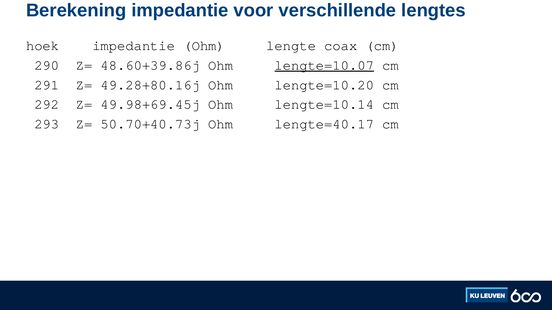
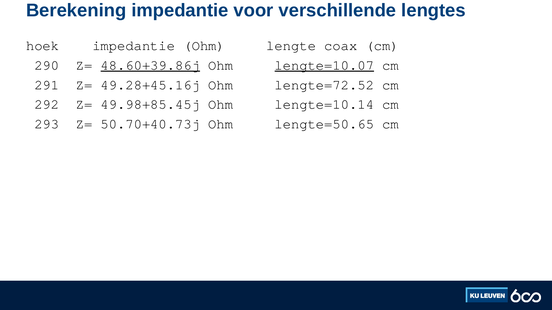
48.60+39.86j underline: none -> present (150, 65)
49.28+80.16j: 49.28+80.16j -> 49.28+45.16j (150, 85)
lengte=10.20: lengte=10.20 -> lengte=72.52 (324, 85)
49.98+69.45j: 49.98+69.45j -> 49.98+85.45j (150, 105)
lengte=40.17: lengte=40.17 -> lengte=50.65 (324, 124)
